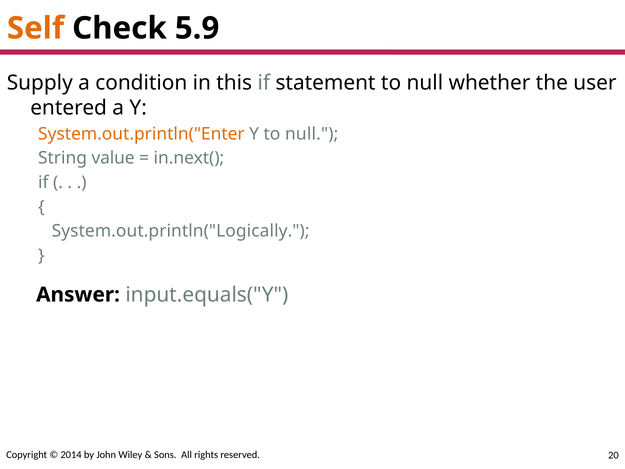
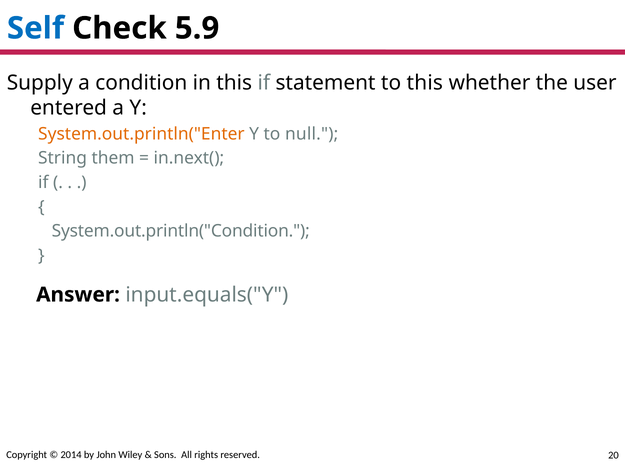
Self colour: orange -> blue (35, 28)
statement to null: null -> this (425, 83)
value: value -> them (113, 158)
System.out.println("Logically: System.out.println("Logically -> System.out.println("Condition (181, 231)
